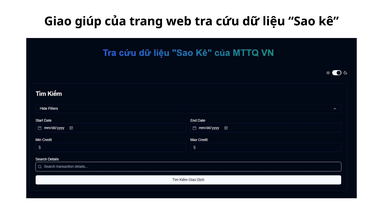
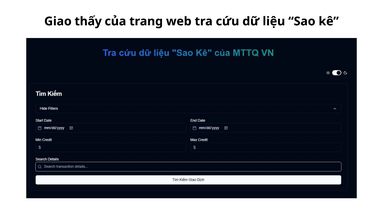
giúp: giúp -> thấy (88, 21)
